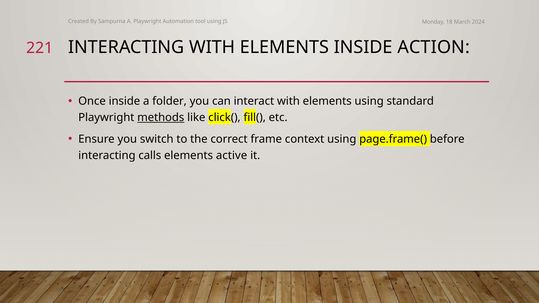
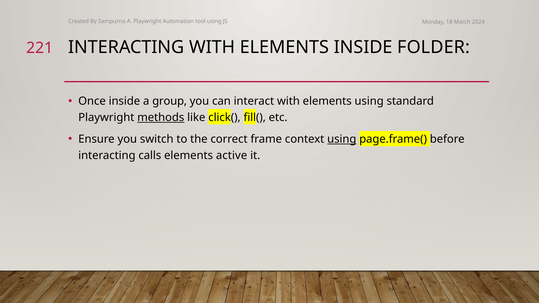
ACTION: ACTION -> FOLDER (434, 47)
folder: folder -> group (170, 101)
using underline: none -> present (342, 139)
